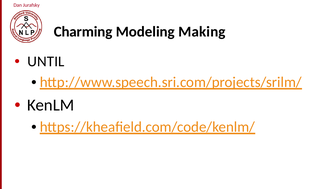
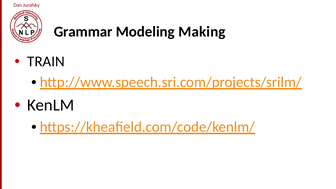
Charming: Charming -> Grammar (83, 32)
UNTIL: UNTIL -> TRAIN (46, 61)
